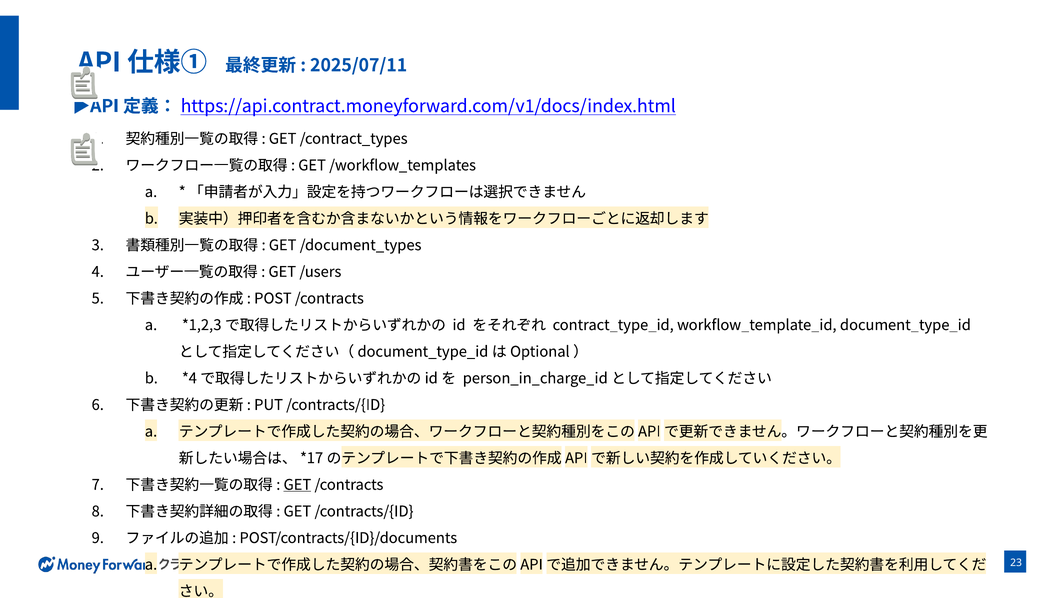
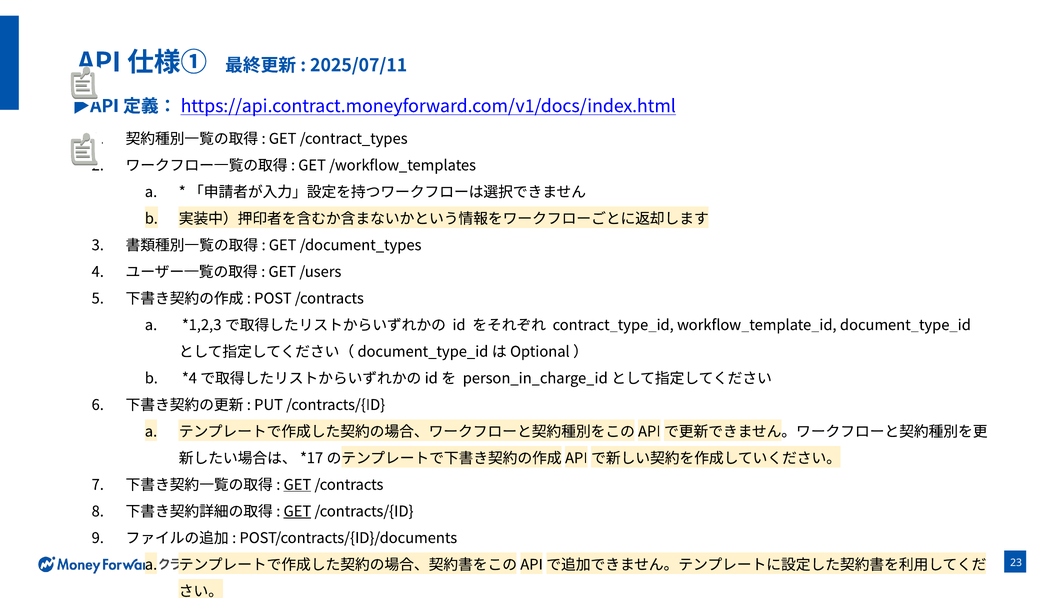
GET underline: none -> present (297, 512)
